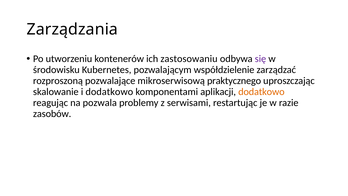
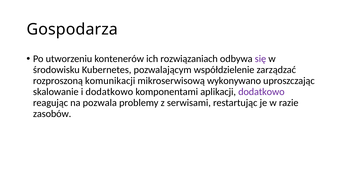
Zarządzania: Zarządzania -> Gospodarza (72, 29)
zastosowaniu: zastosowaniu -> rozwiązaniach (189, 59)
pozwalające: pozwalające -> komunikacji (110, 81)
praktycznego: praktycznego -> wykonywano (234, 81)
dodatkowo colour: orange -> purple (261, 92)
